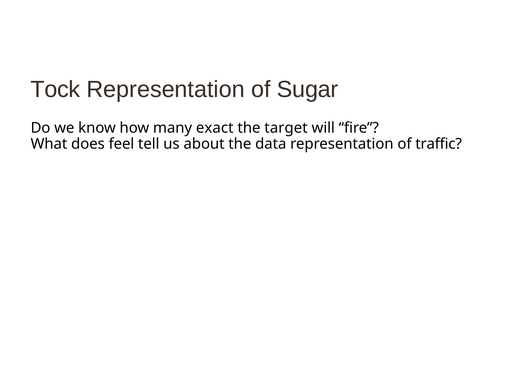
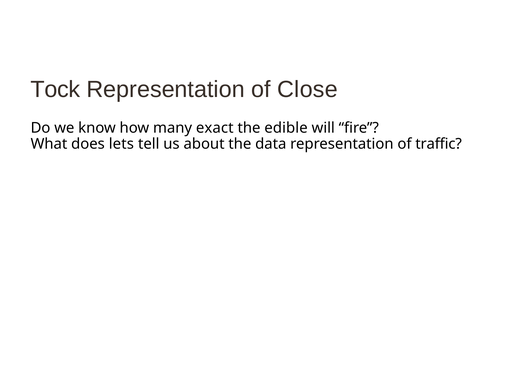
Sugar: Sugar -> Close (307, 89)
target: target -> edible (286, 128)
feel: feel -> lets (121, 144)
